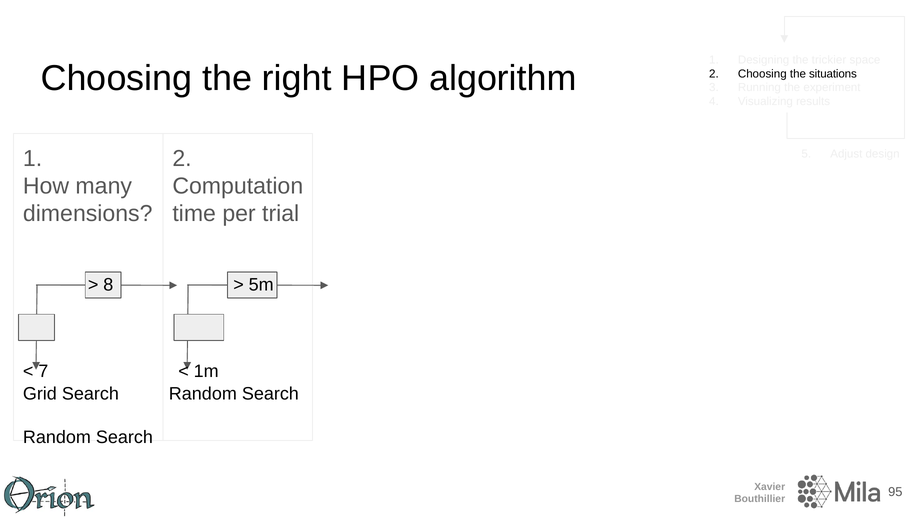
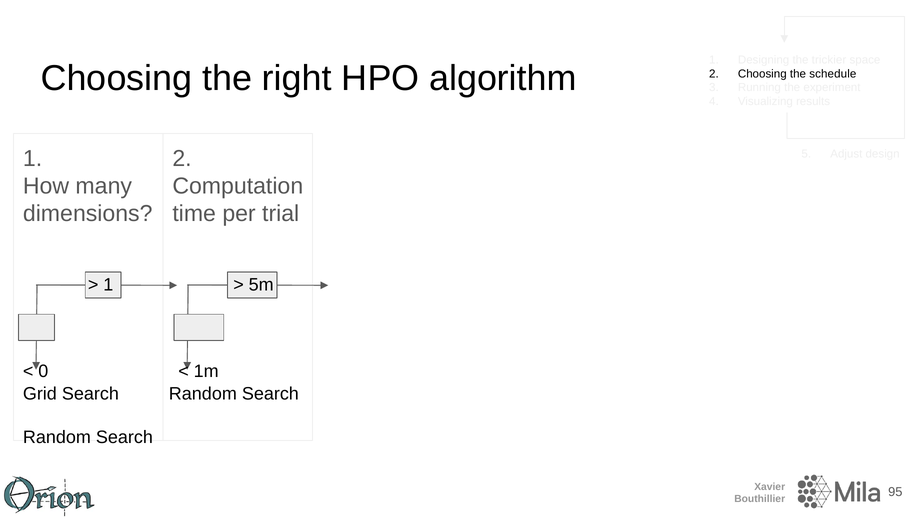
situations: situations -> schedule (833, 74)
8: 8 -> 1 (108, 285)
7: 7 -> 0 (43, 371)
